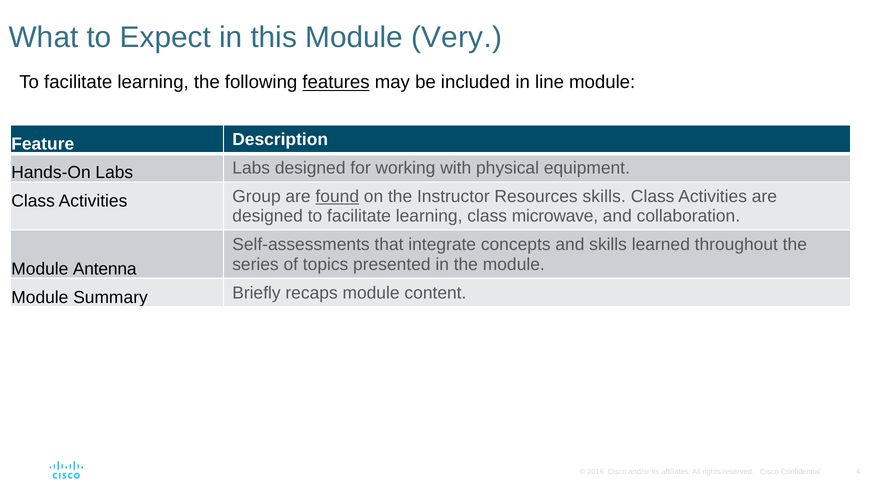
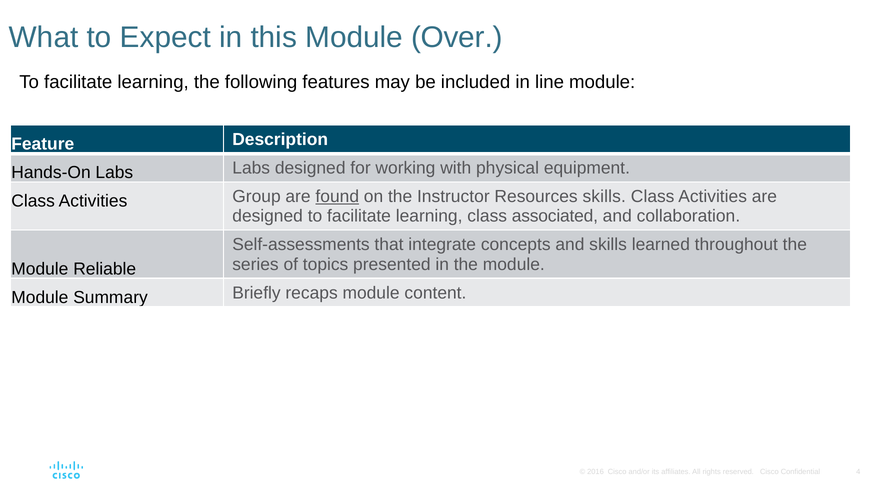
Very: Very -> Over (457, 38)
features underline: present -> none (336, 82)
microwave: microwave -> associated (555, 216)
Antenna: Antenna -> Reliable (105, 269)
